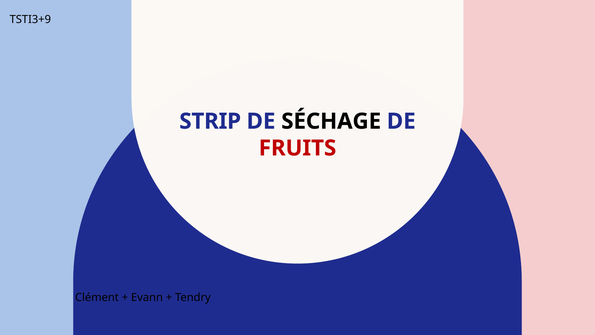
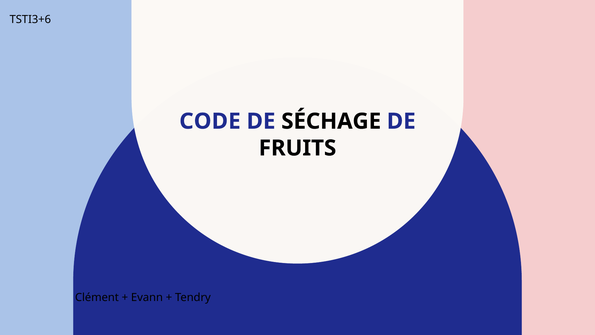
TSTI3+9: TSTI3+9 -> TSTI3+6 (30, 20)
STRIP: STRIP -> CODE (210, 121)
FRUITS colour: red -> black (297, 148)
